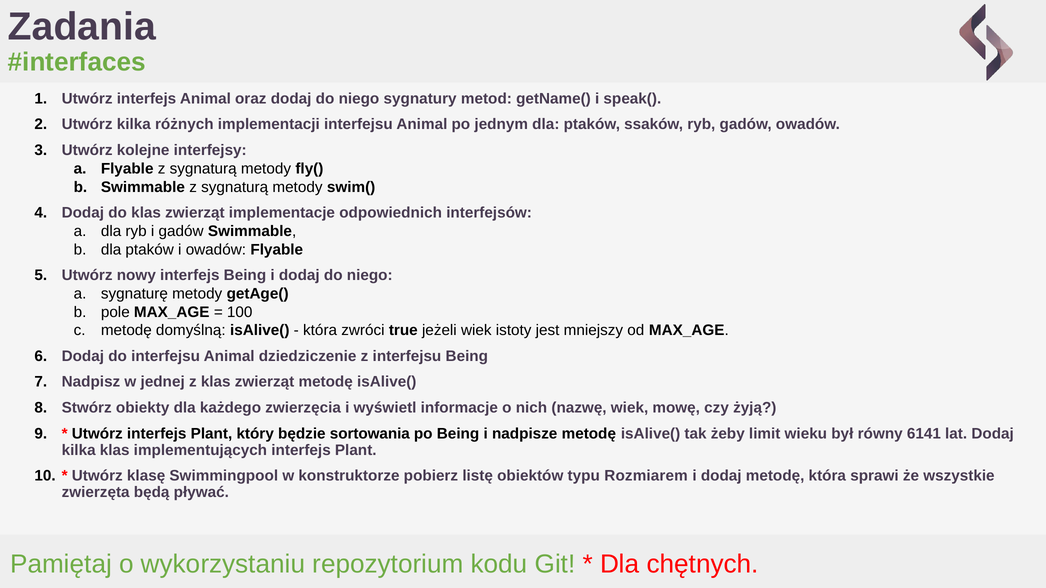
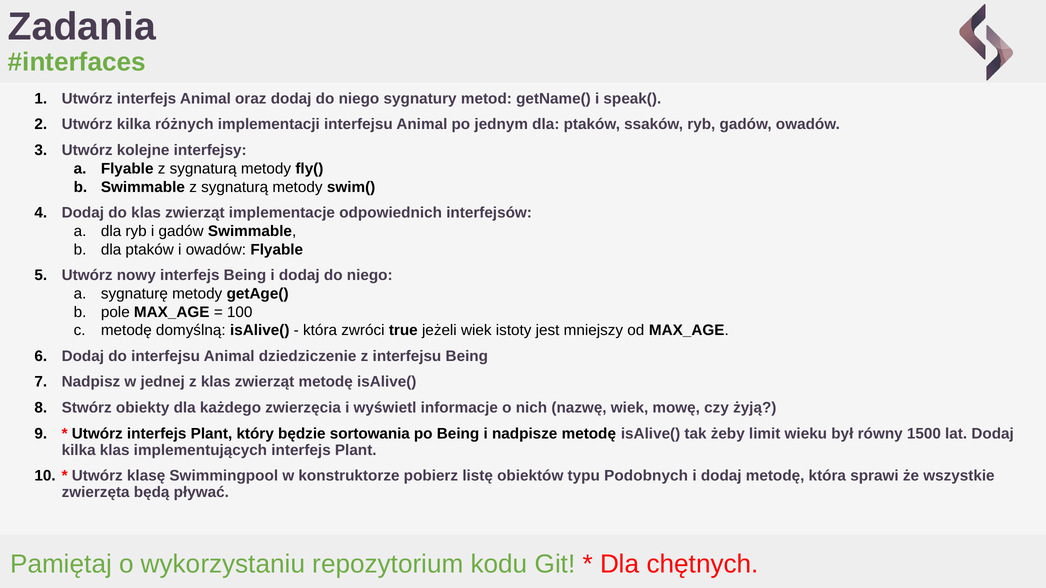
6141: 6141 -> 1500 (924, 434)
Rozmiarem: Rozmiarem -> Podobnych (646, 476)
